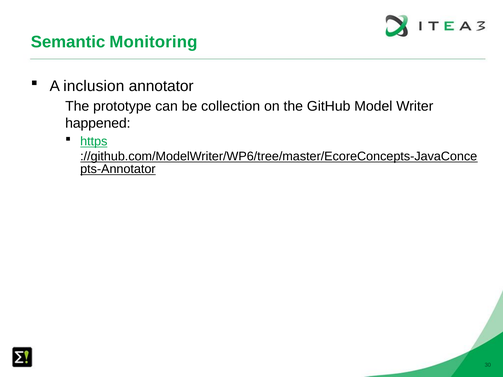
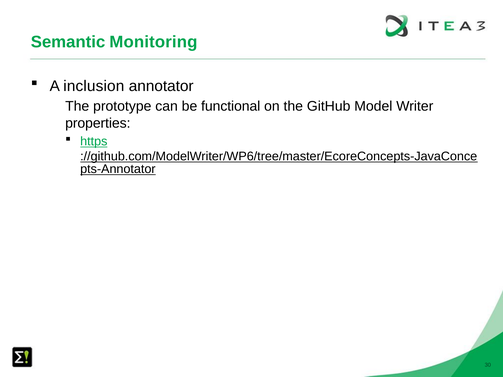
collection: collection -> functional (231, 106)
happened: happened -> properties (98, 123)
